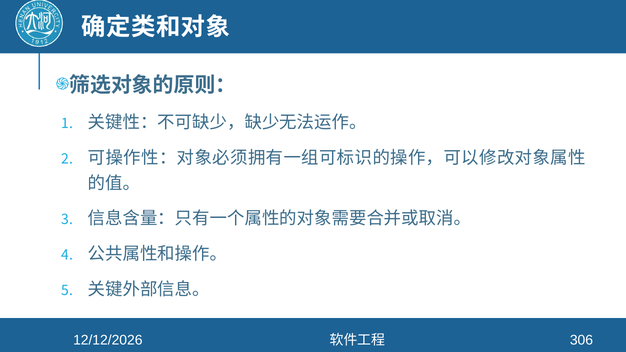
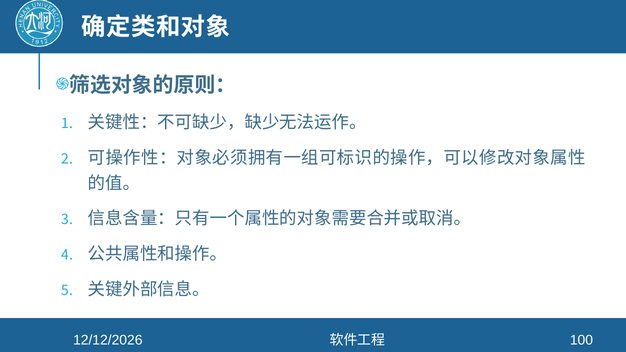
306: 306 -> 100 (581, 340)
